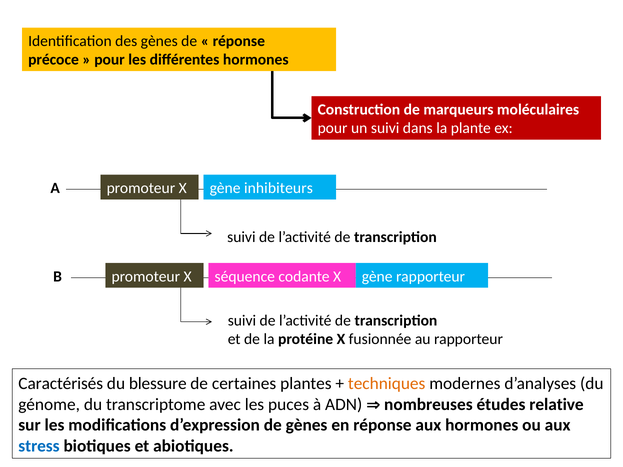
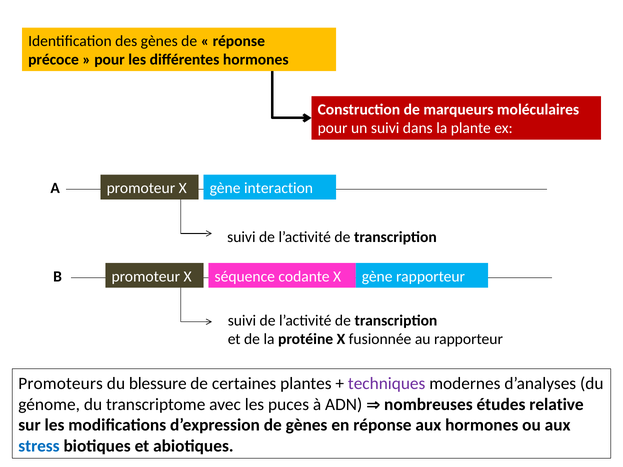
inhibiteurs: inhibiteurs -> interaction (279, 188)
Caractérisés: Caractérisés -> Promoteurs (61, 384)
techniques colour: orange -> purple (387, 384)
